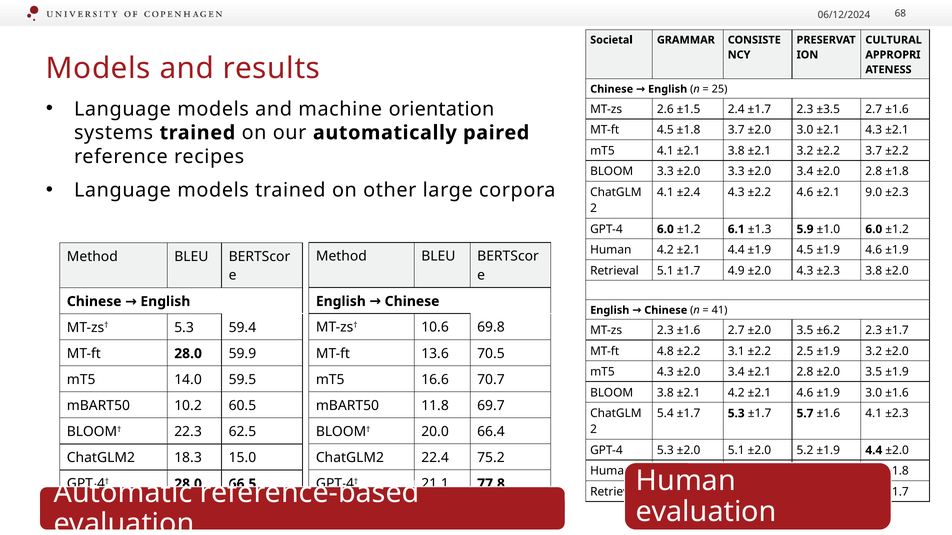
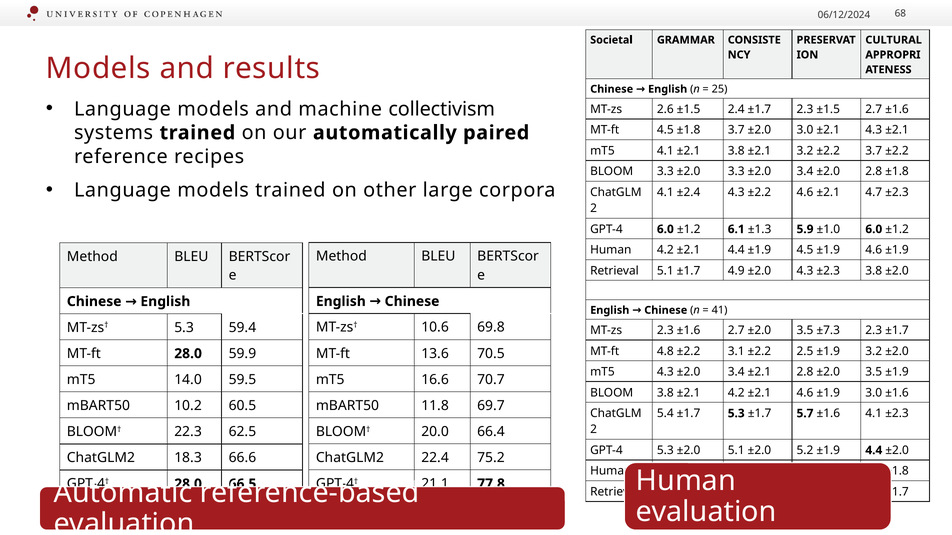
orientation: orientation -> collectivism (442, 109)
2.3 ±3.5: ±3.5 -> ±1.5 (828, 109)
9.0: 9.0 -> 4.7 (874, 192)
±6.2: ±6.2 -> ±7.3 (828, 331)
15.0: 15.0 -> 66.6 (242, 458)
